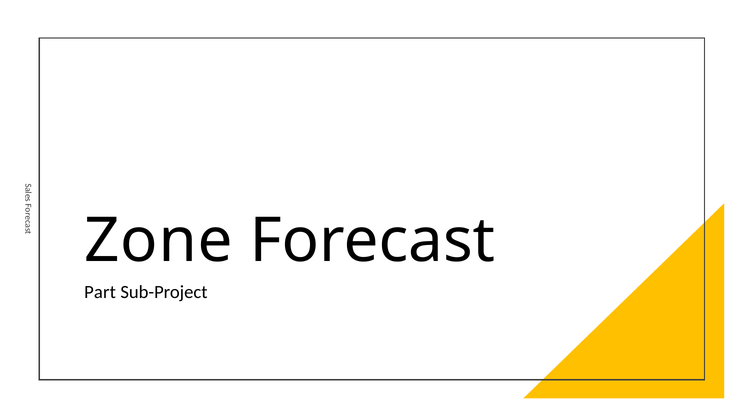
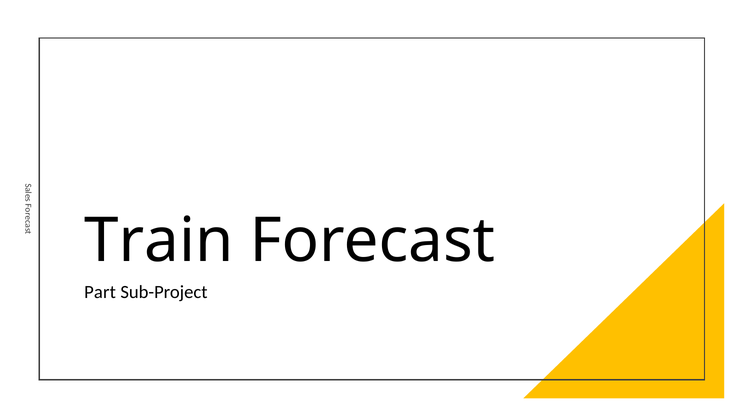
Zone: Zone -> Train (159, 241)
